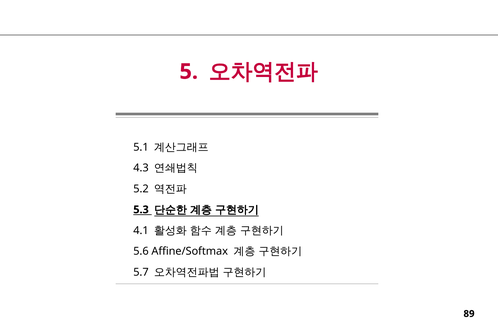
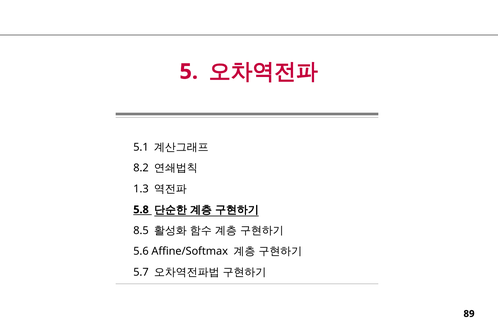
4.3: 4.3 -> 8.2 (141, 168)
5.2: 5.2 -> 1.3 (141, 189)
5.3: 5.3 -> 5.8 (141, 210)
4.1: 4.1 -> 8.5 (141, 231)
